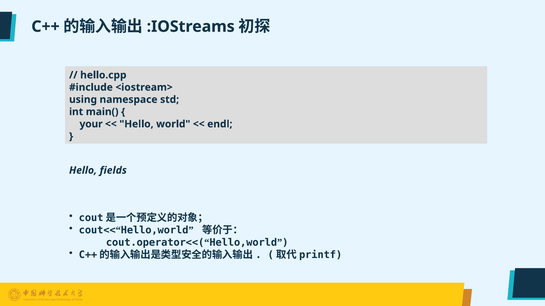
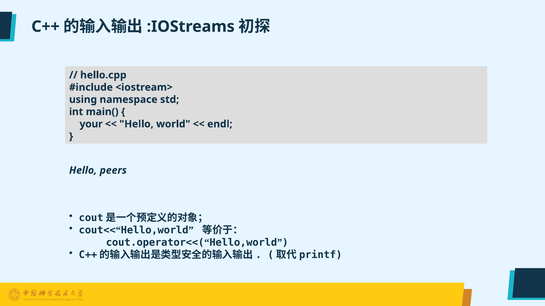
fields: fields -> peers (113, 171)
